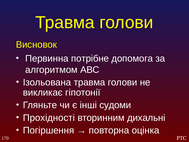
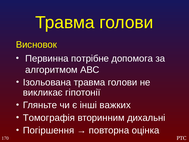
судоми: судоми -> важких (115, 105)
Прохідності: Прохідності -> Томографія (49, 118)
